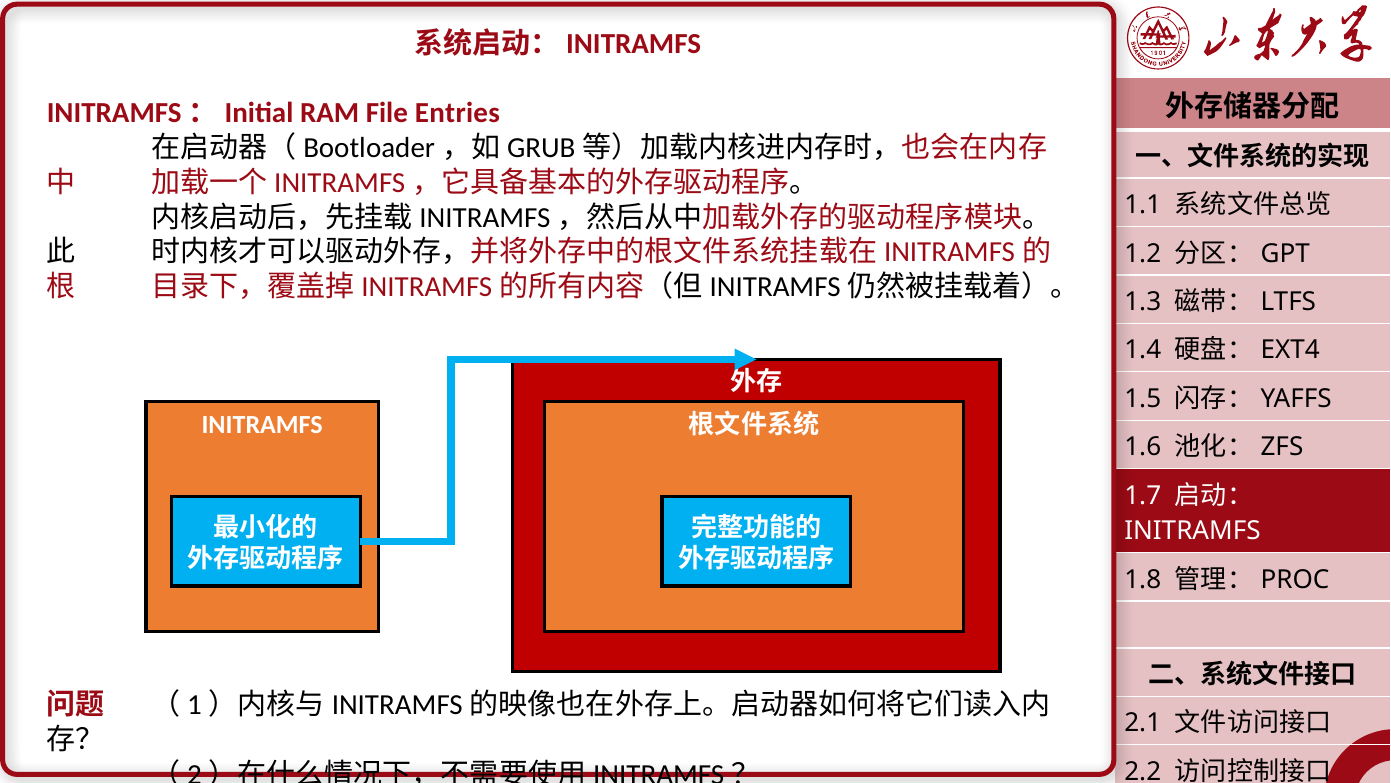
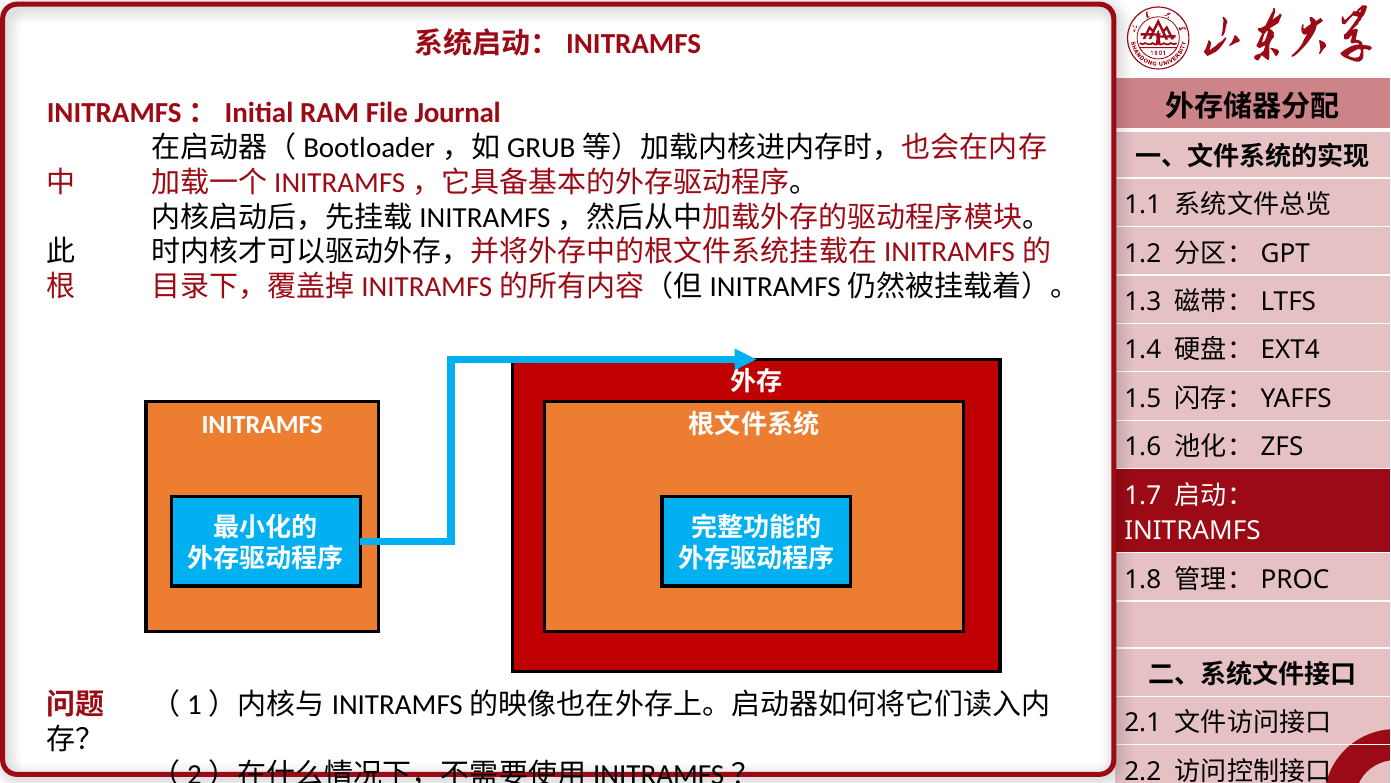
Entries: Entries -> Journal (458, 113)
